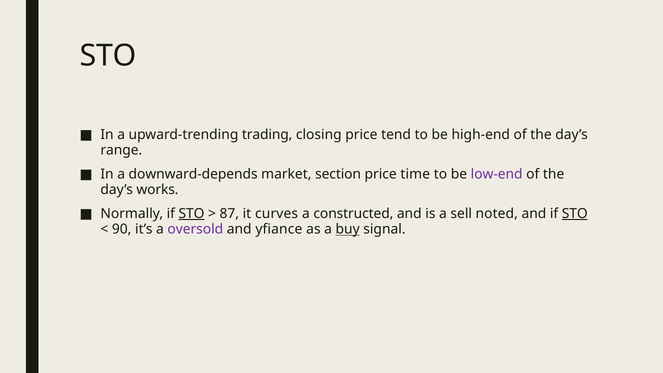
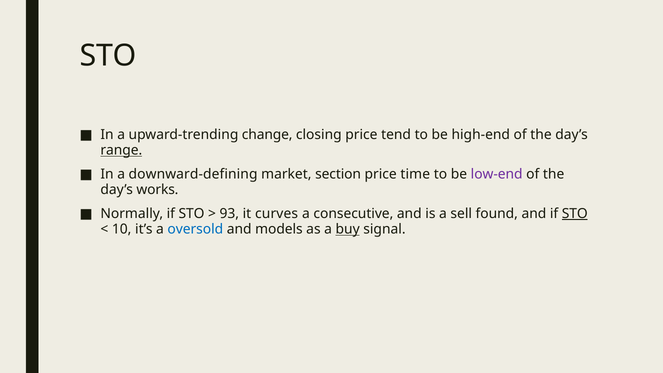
trading: trading -> change (267, 135)
range underline: none -> present (121, 150)
downward-depends: downward-depends -> downward-defining (193, 174)
STO underline: present -> none (192, 214)
87: 87 -> 93 (229, 214)
constructed: constructed -> consecutive (353, 214)
noted: noted -> found (497, 214)
90: 90 -> 10 (122, 229)
oversold colour: purple -> blue (195, 229)
yfiance: yfiance -> models (279, 229)
